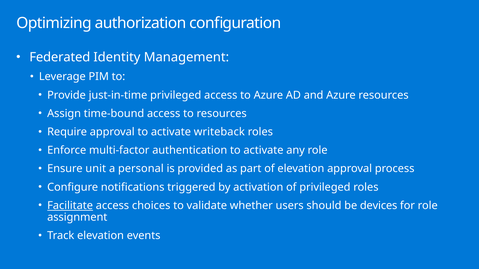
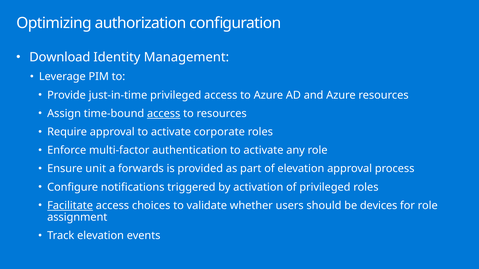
Federated: Federated -> Download (60, 57)
access underline: none -> present (164, 114)
writeback: writeback -> corporate (219, 132)
personal: personal -> forwards (141, 169)
